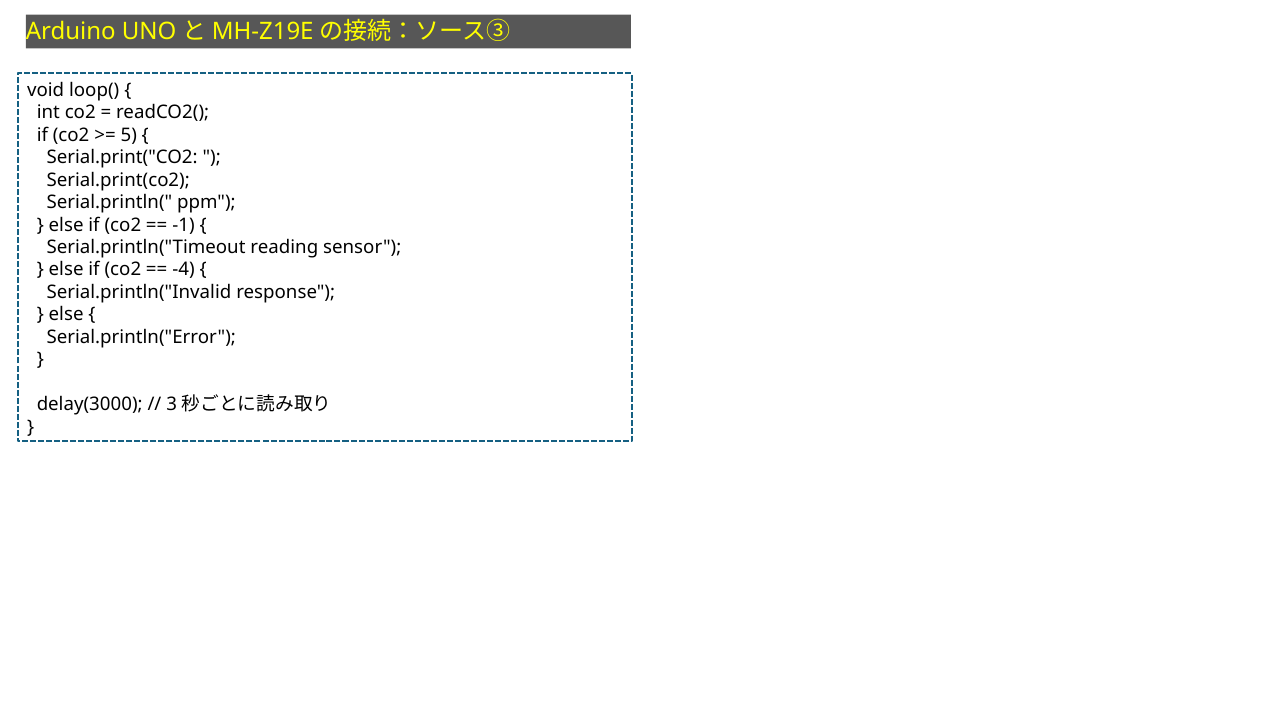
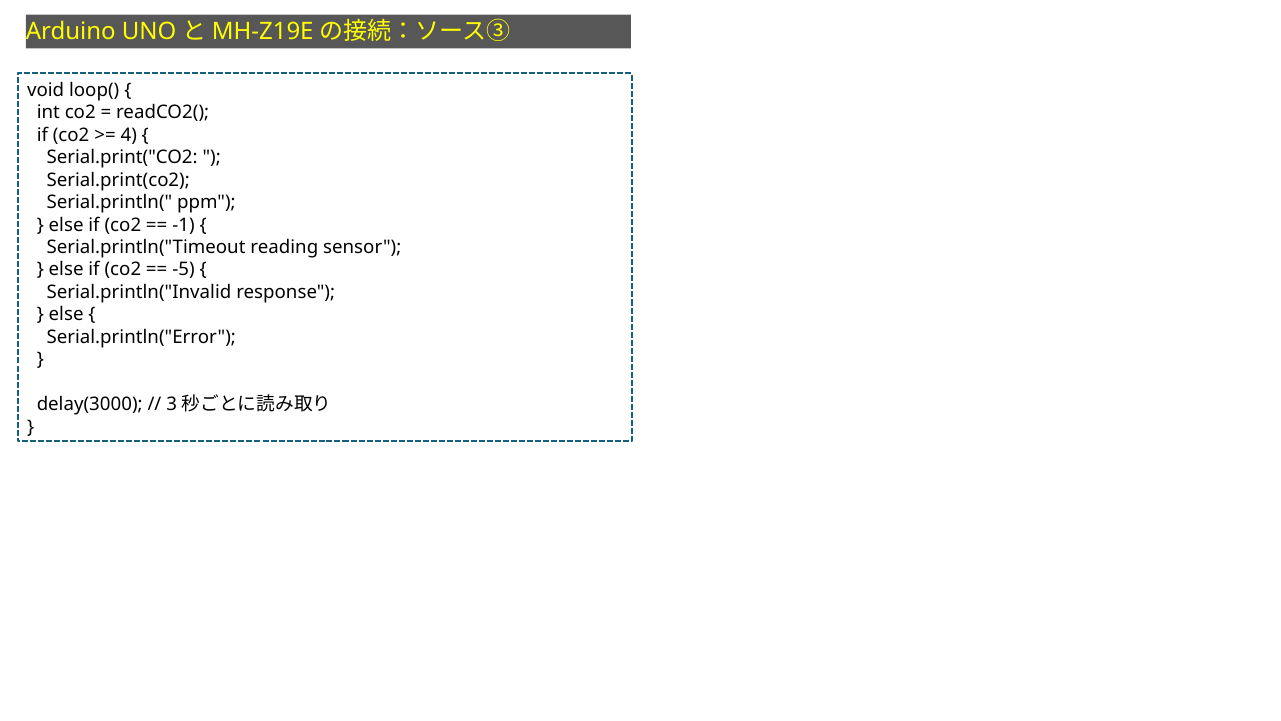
5: 5 -> 4 (129, 135)
-4: -4 -> -5 (184, 270)
